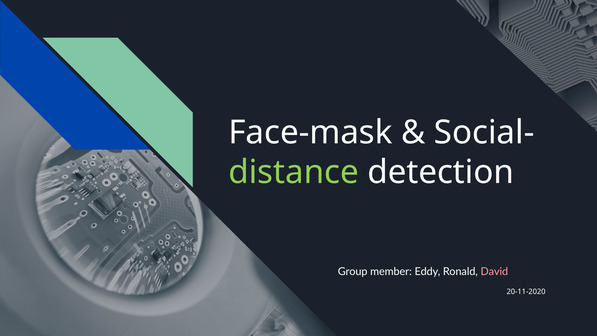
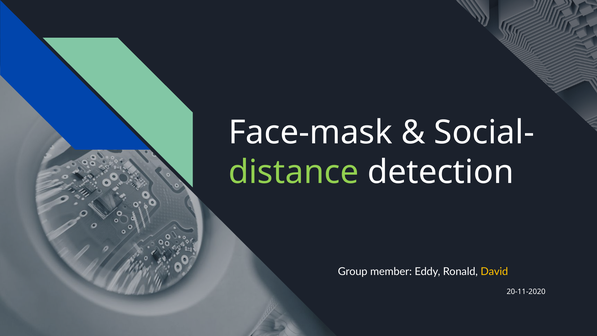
David colour: pink -> yellow (494, 271)
